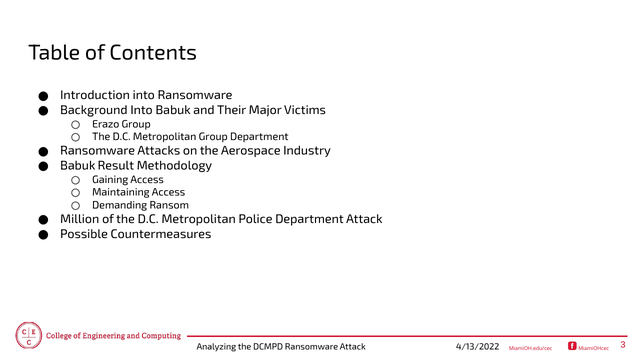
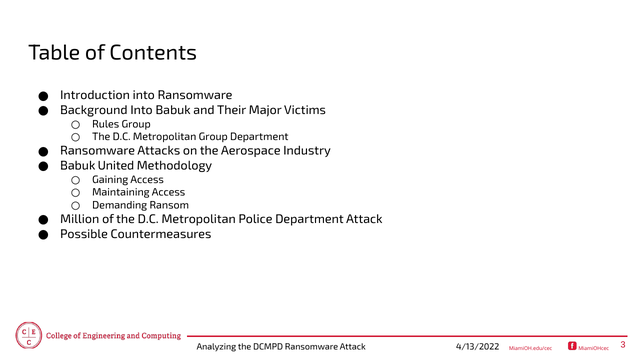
Erazo: Erazo -> Rules (106, 124)
Result: Result -> United (116, 166)
